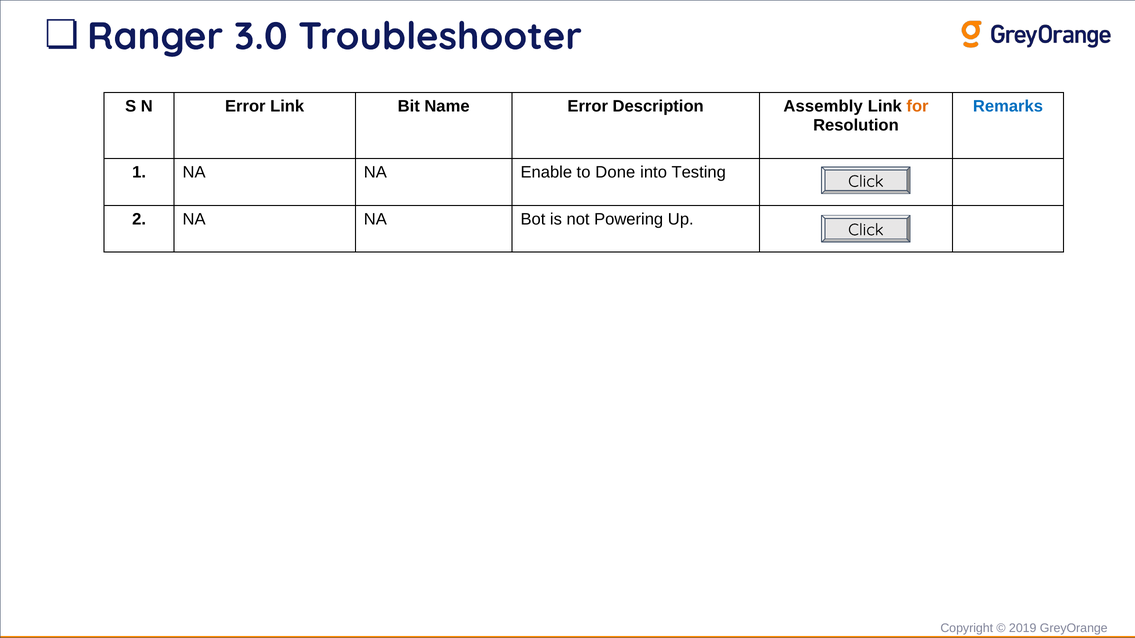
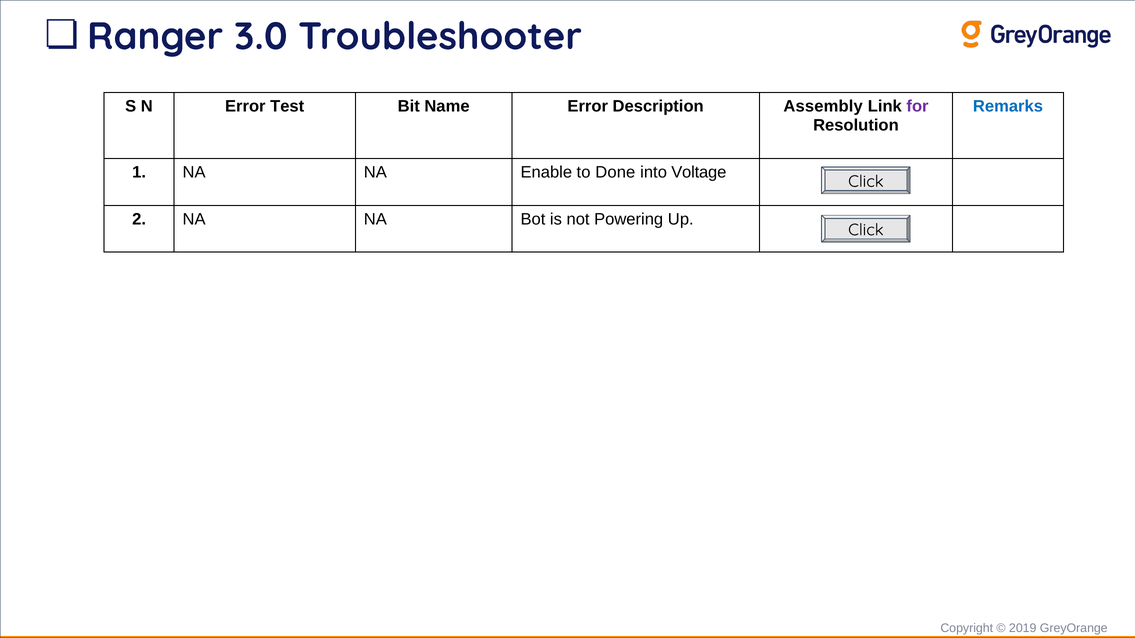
Error Link: Link -> Test (287, 107)
for colour: orange -> purple (918, 107)
Testing: Testing -> Voltage (699, 172)
